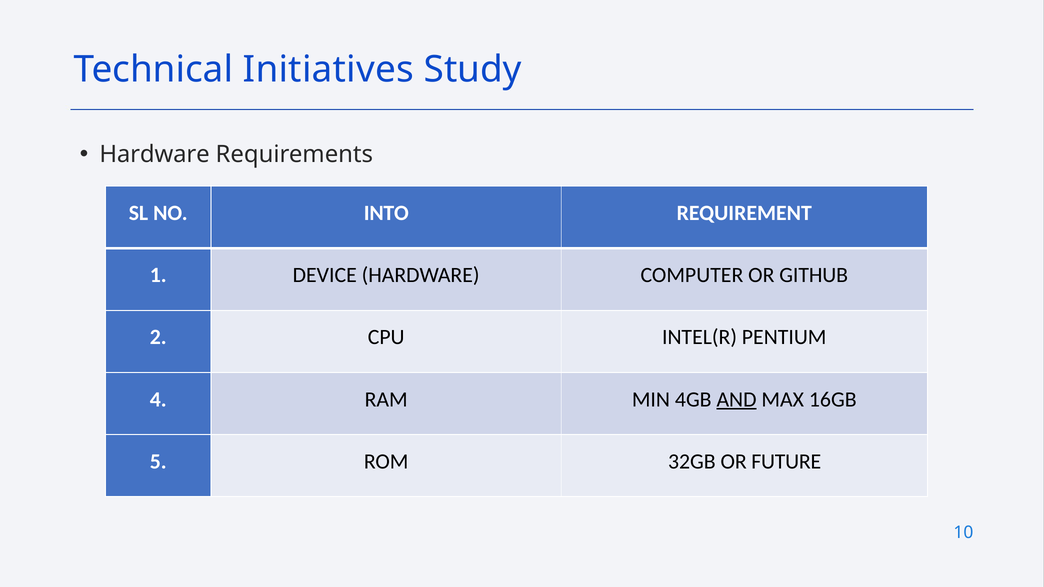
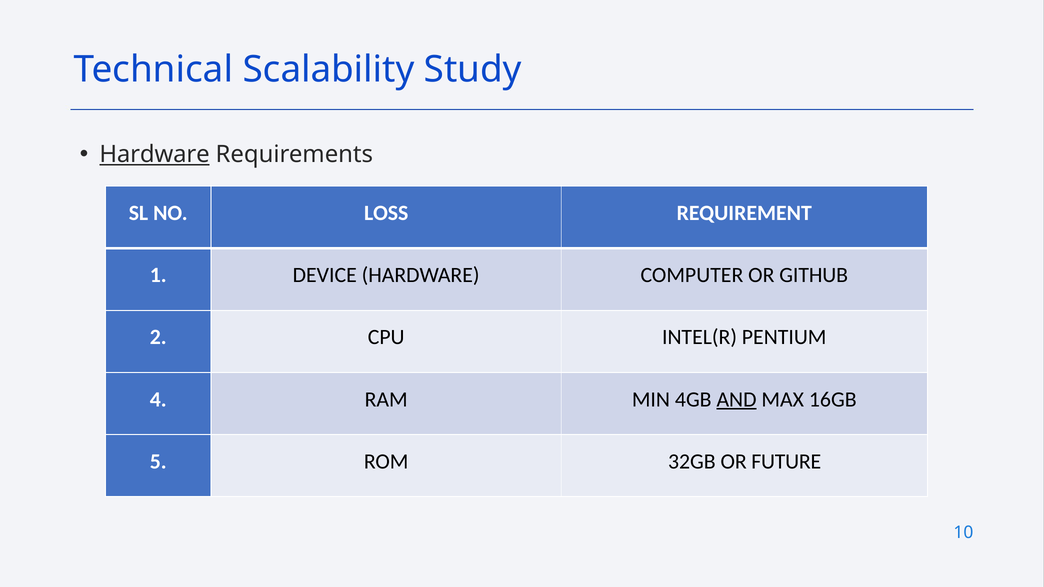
Initiatives: Initiatives -> Scalability (329, 70)
Hardware underline: none -> present (155, 155)
INTO: INTO -> LOSS (386, 213)
